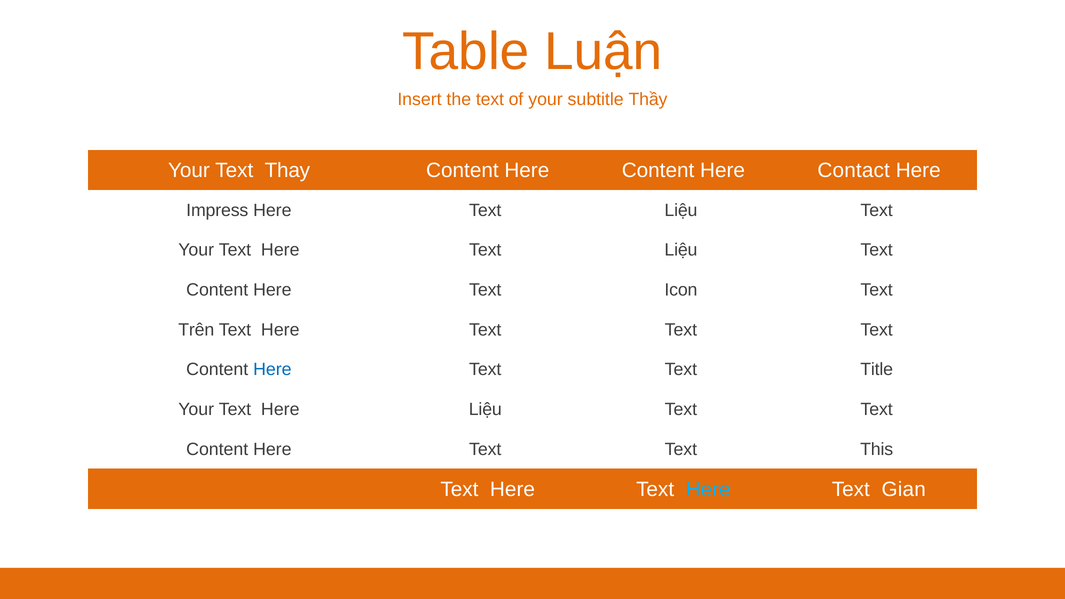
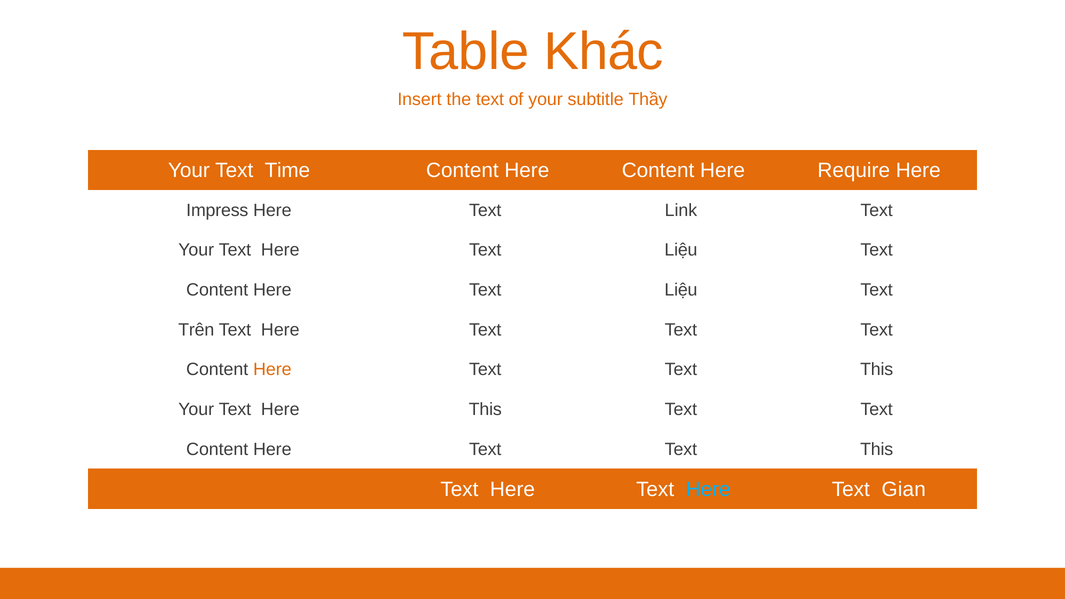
Luận: Luận -> Khác (604, 52)
Thay: Thay -> Time (287, 170)
Contact: Contact -> Require (854, 170)
Liệu: Liệu -> Link (681, 210)
Content Here Text Icon: Icon -> Liệu (681, 290)
Here colour: blue -> orange (272, 370)
Title: Title -> This (877, 370)
Here Liệu: Liệu -> This (485, 409)
